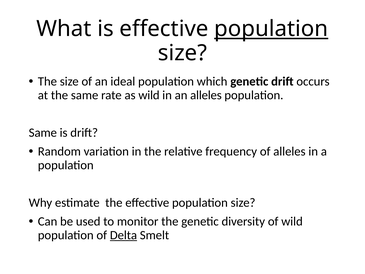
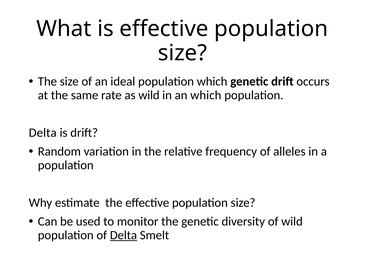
population underline: present -> none (271, 29)
an alleles: alleles -> which (206, 95)
Same: Same -> Delta (43, 133)
